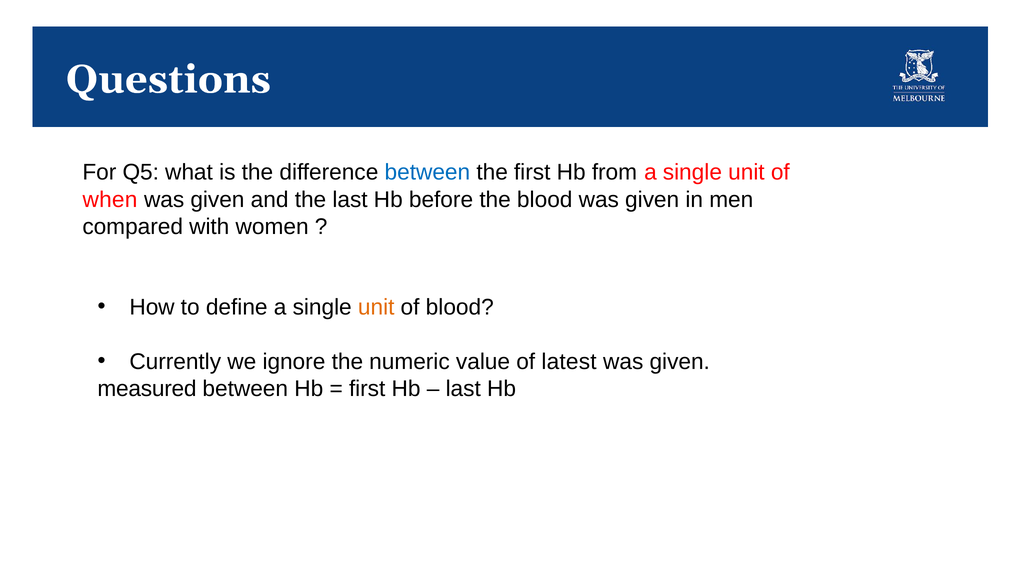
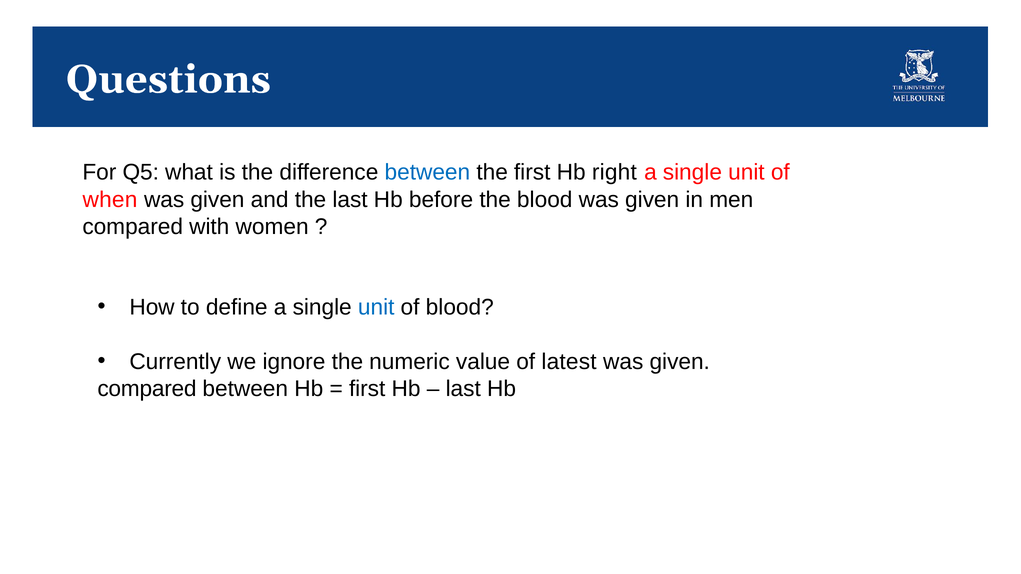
from: from -> right (614, 173)
unit colour: orange -> blue (376, 307)
measured: measured -> compared (147, 389)
